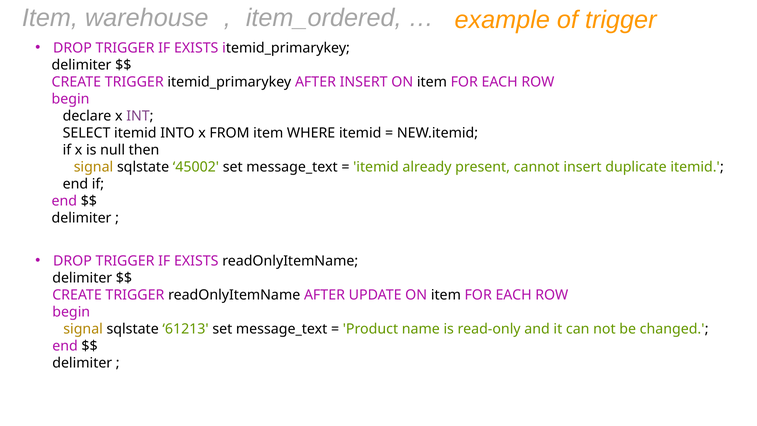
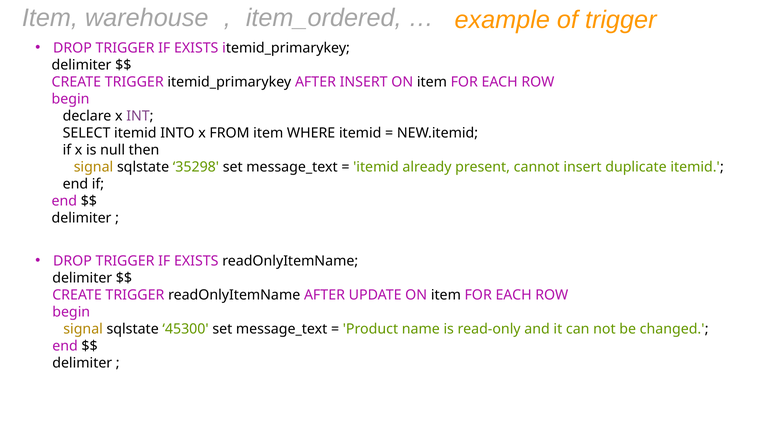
45002: 45002 -> 35298 (196, 167)
61213: 61213 -> 45300 (186, 329)
